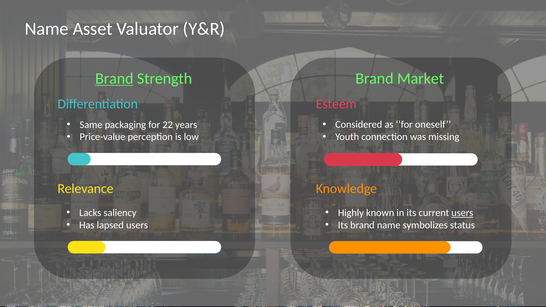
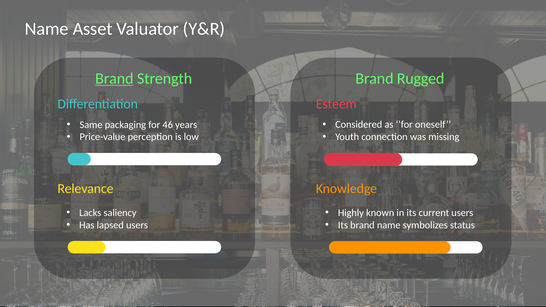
Market: Market -> Rugged (421, 78)
22: 22 -> 46 (168, 125)
users underline: present -> none (462, 213)
